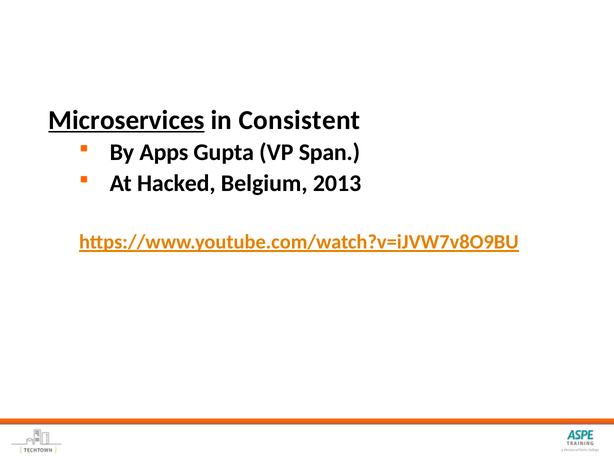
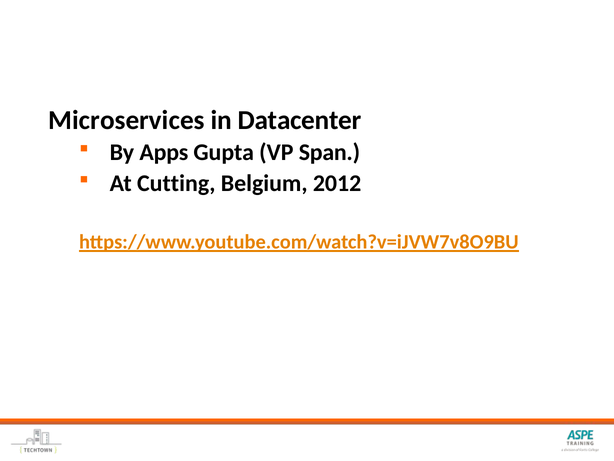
Microservices underline: present -> none (126, 120)
Consistent: Consistent -> Datacenter (300, 120)
Hacked: Hacked -> Cutting (176, 183)
2013: 2013 -> 2012 (337, 183)
